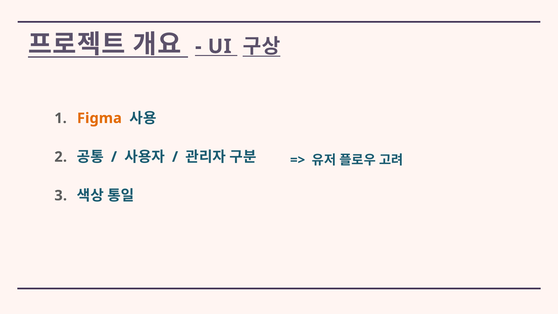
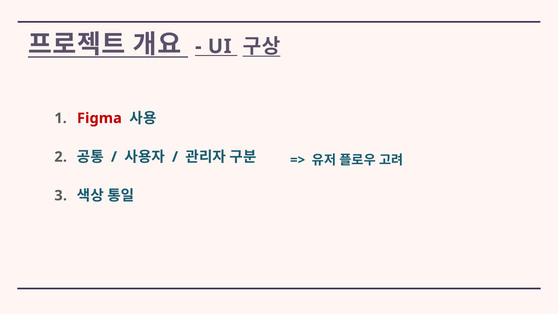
Figma colour: orange -> red (99, 118)
